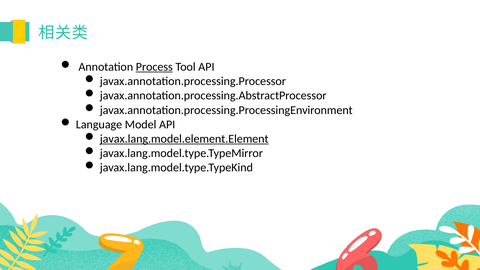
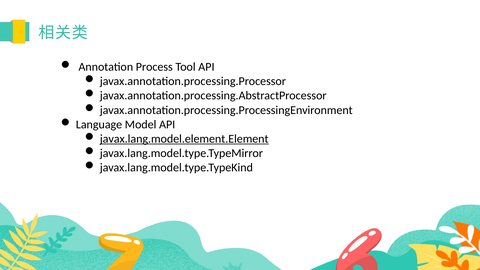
Process underline: present -> none (154, 67)
